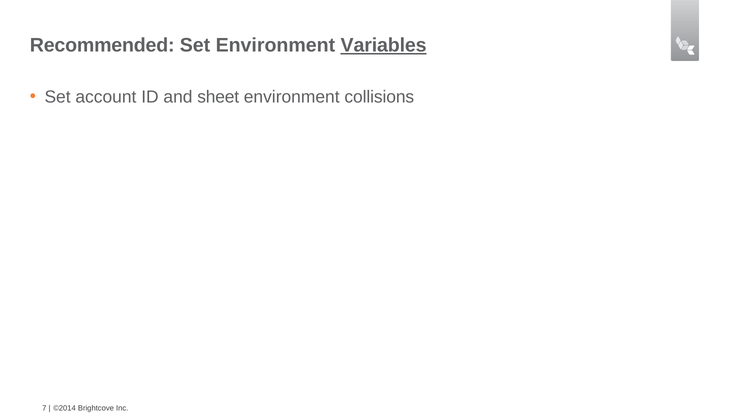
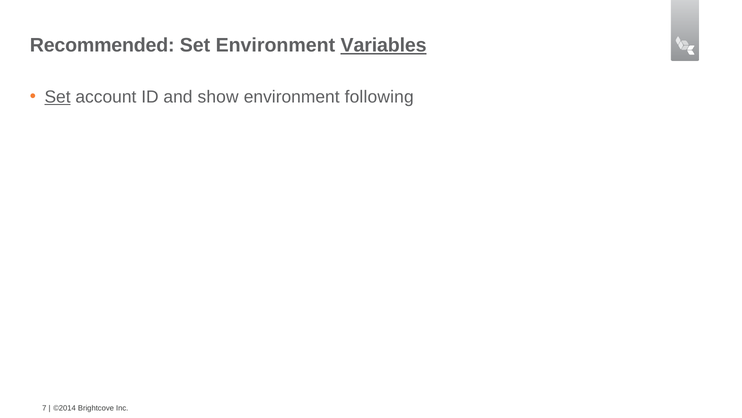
Set underline: none -> present (58, 97)
sheet: sheet -> show (218, 97)
collisions: collisions -> following (379, 97)
